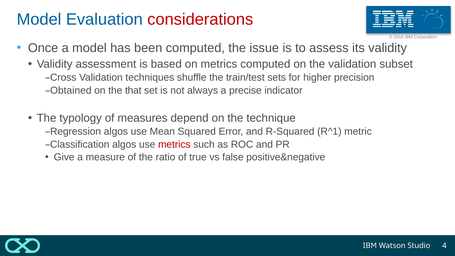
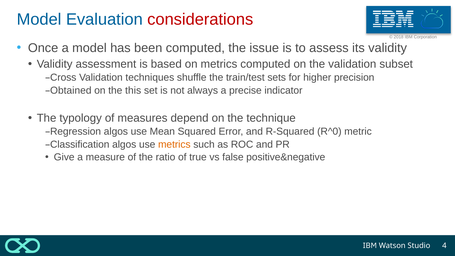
that: that -> this (133, 90)
R^1: R^1 -> R^0 (329, 132)
metrics colour: red -> orange (174, 144)
